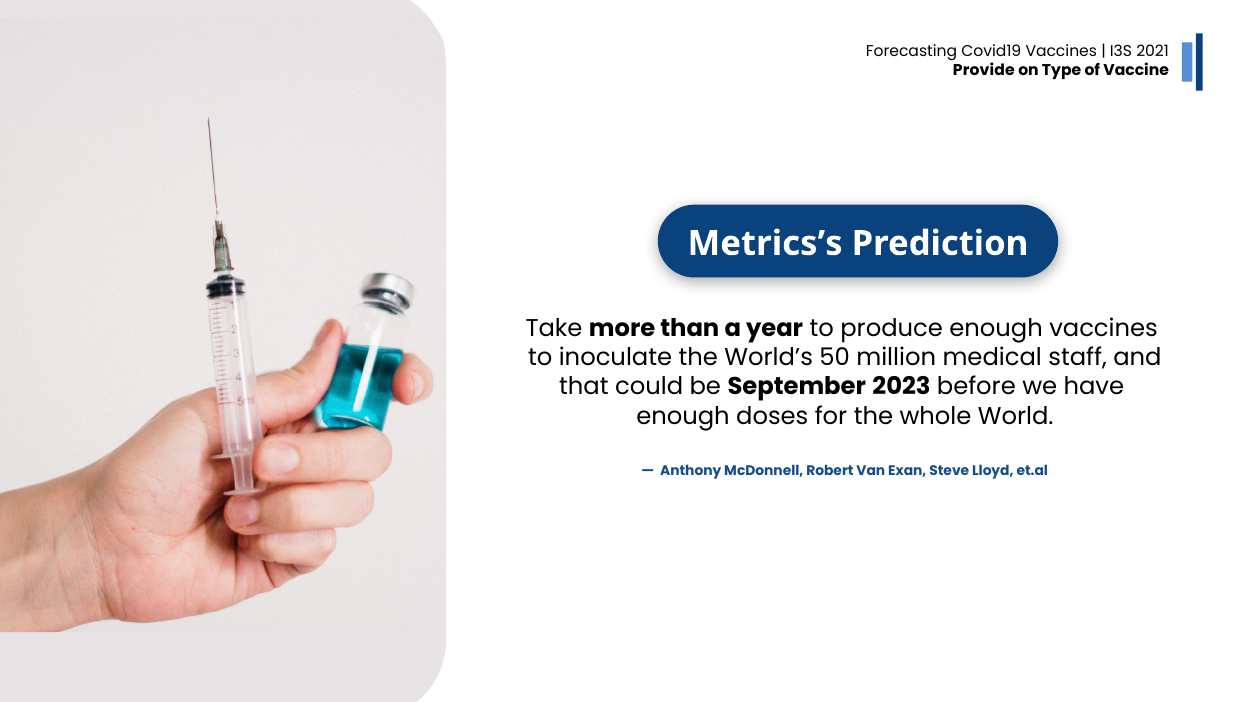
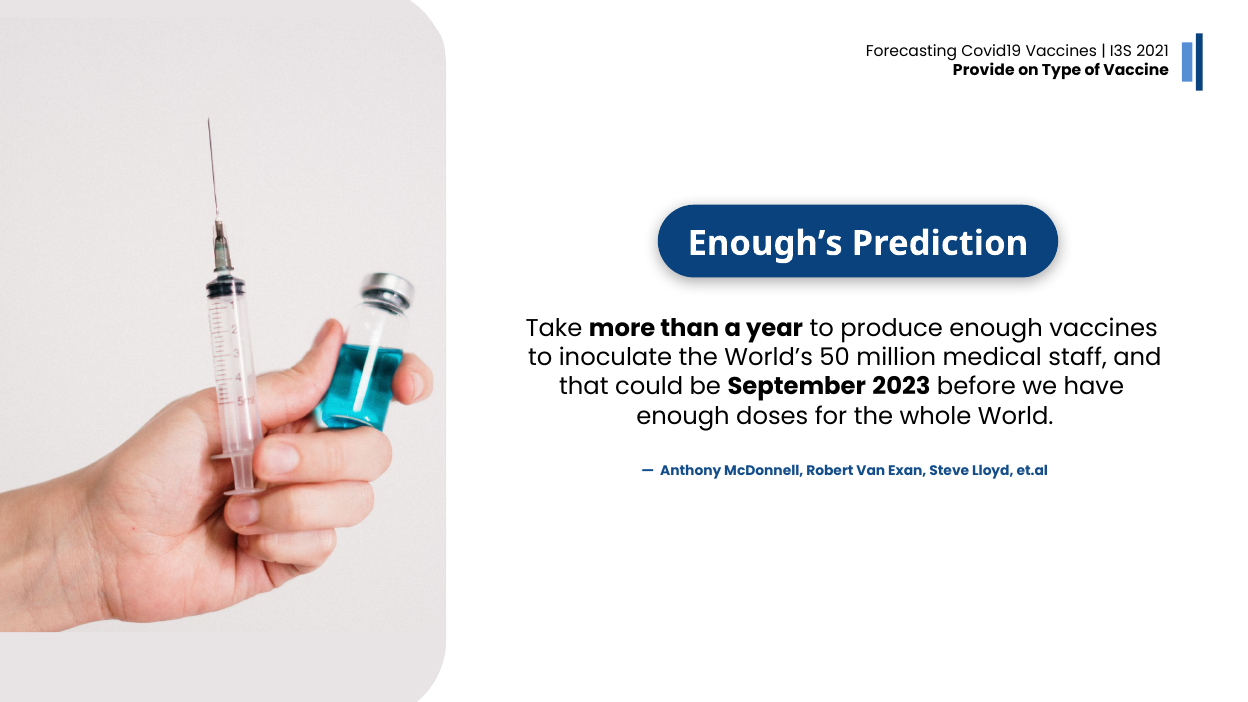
Metrics’s: Metrics’s -> Enough’s (765, 243)
